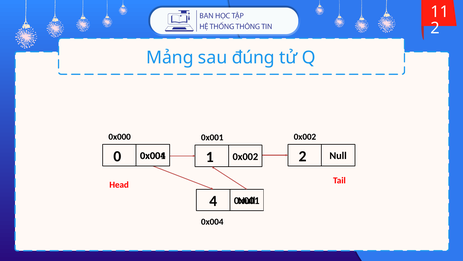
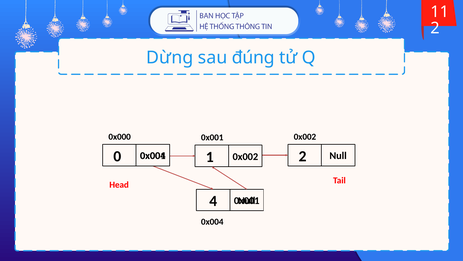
Mảng: Mảng -> Dừng (170, 58)
